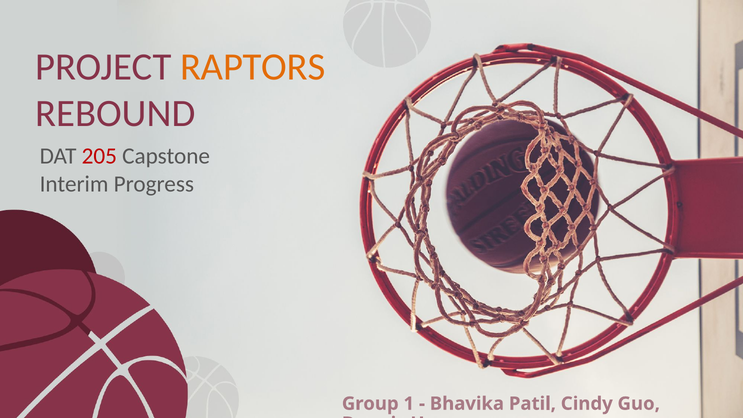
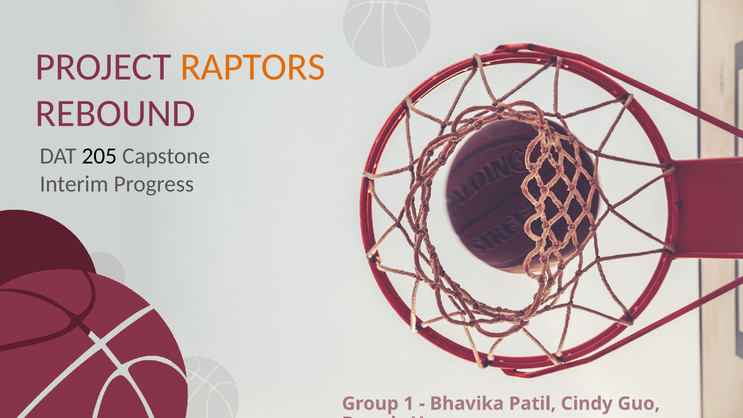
205 colour: red -> black (99, 156)
